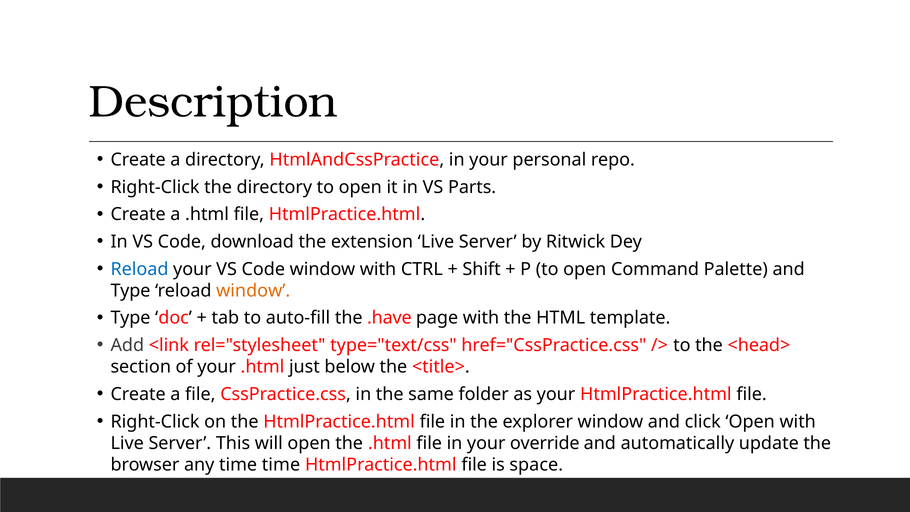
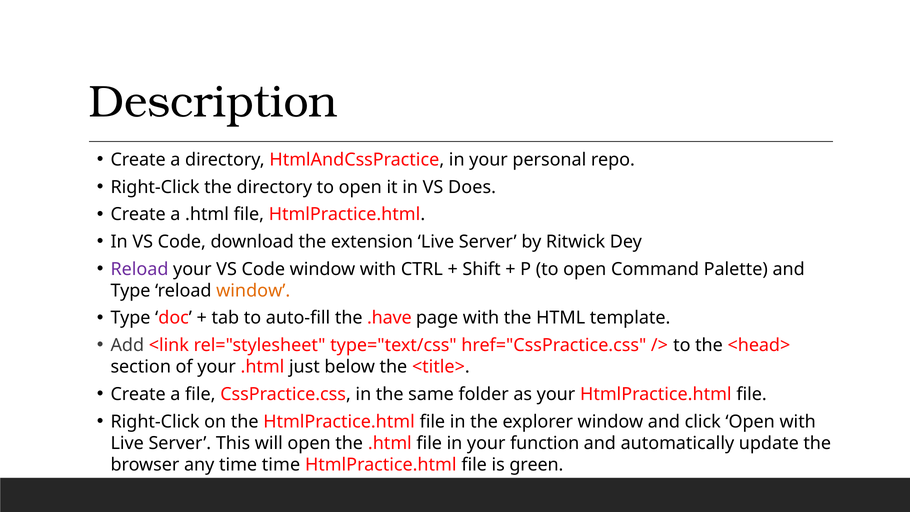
Parts: Parts -> Does (472, 187)
Reload colour: blue -> purple (140, 269)
override: override -> function (545, 443)
space: space -> green (536, 465)
